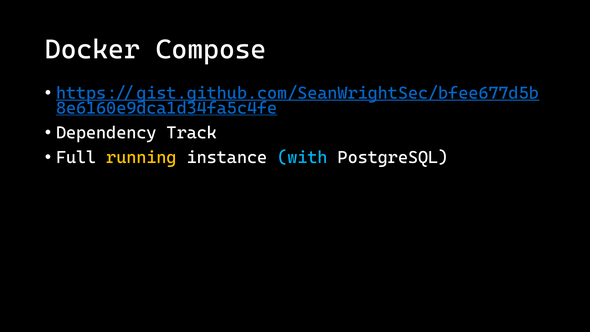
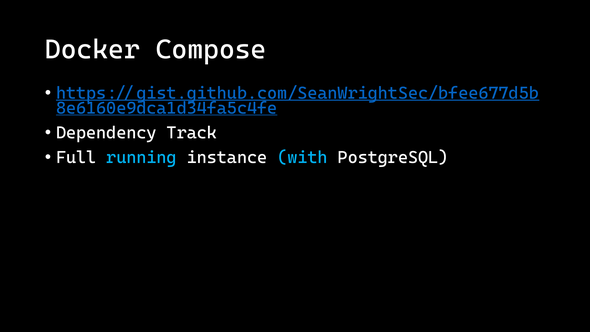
running colour: yellow -> light blue (142, 157)
